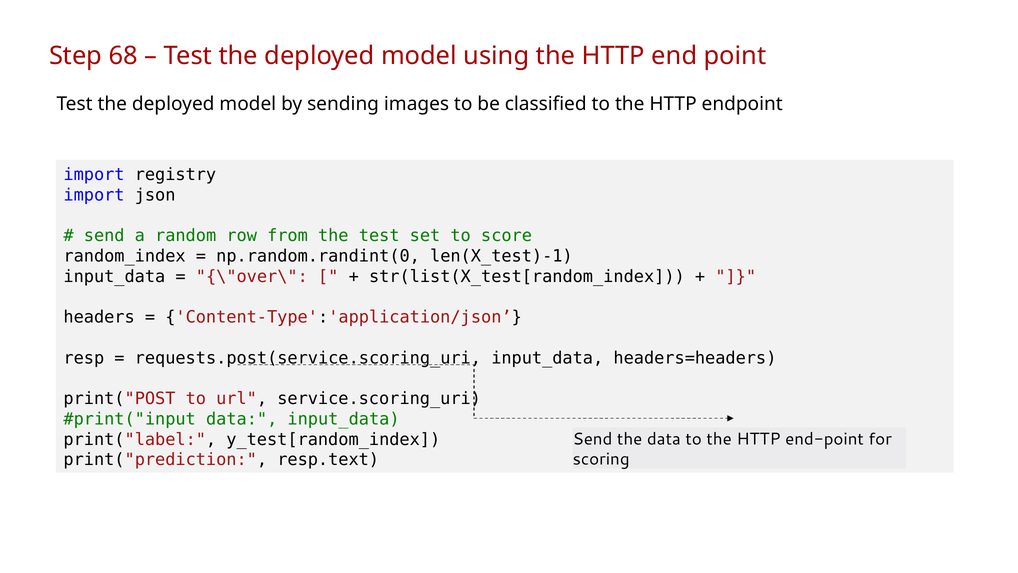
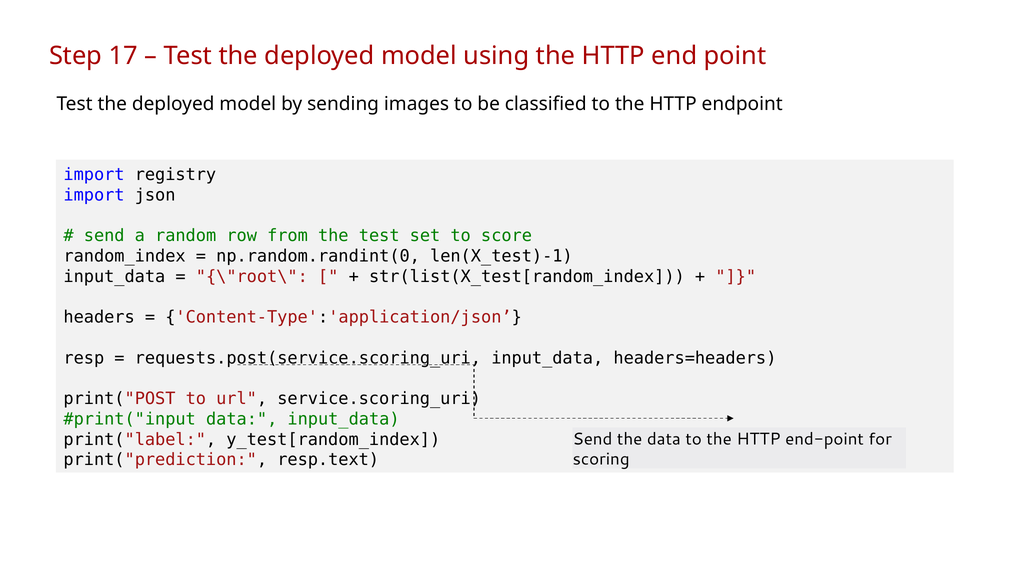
68: 68 -> 17 (123, 56)
\"over\: \"over\ -> \"root\ (252, 276)
